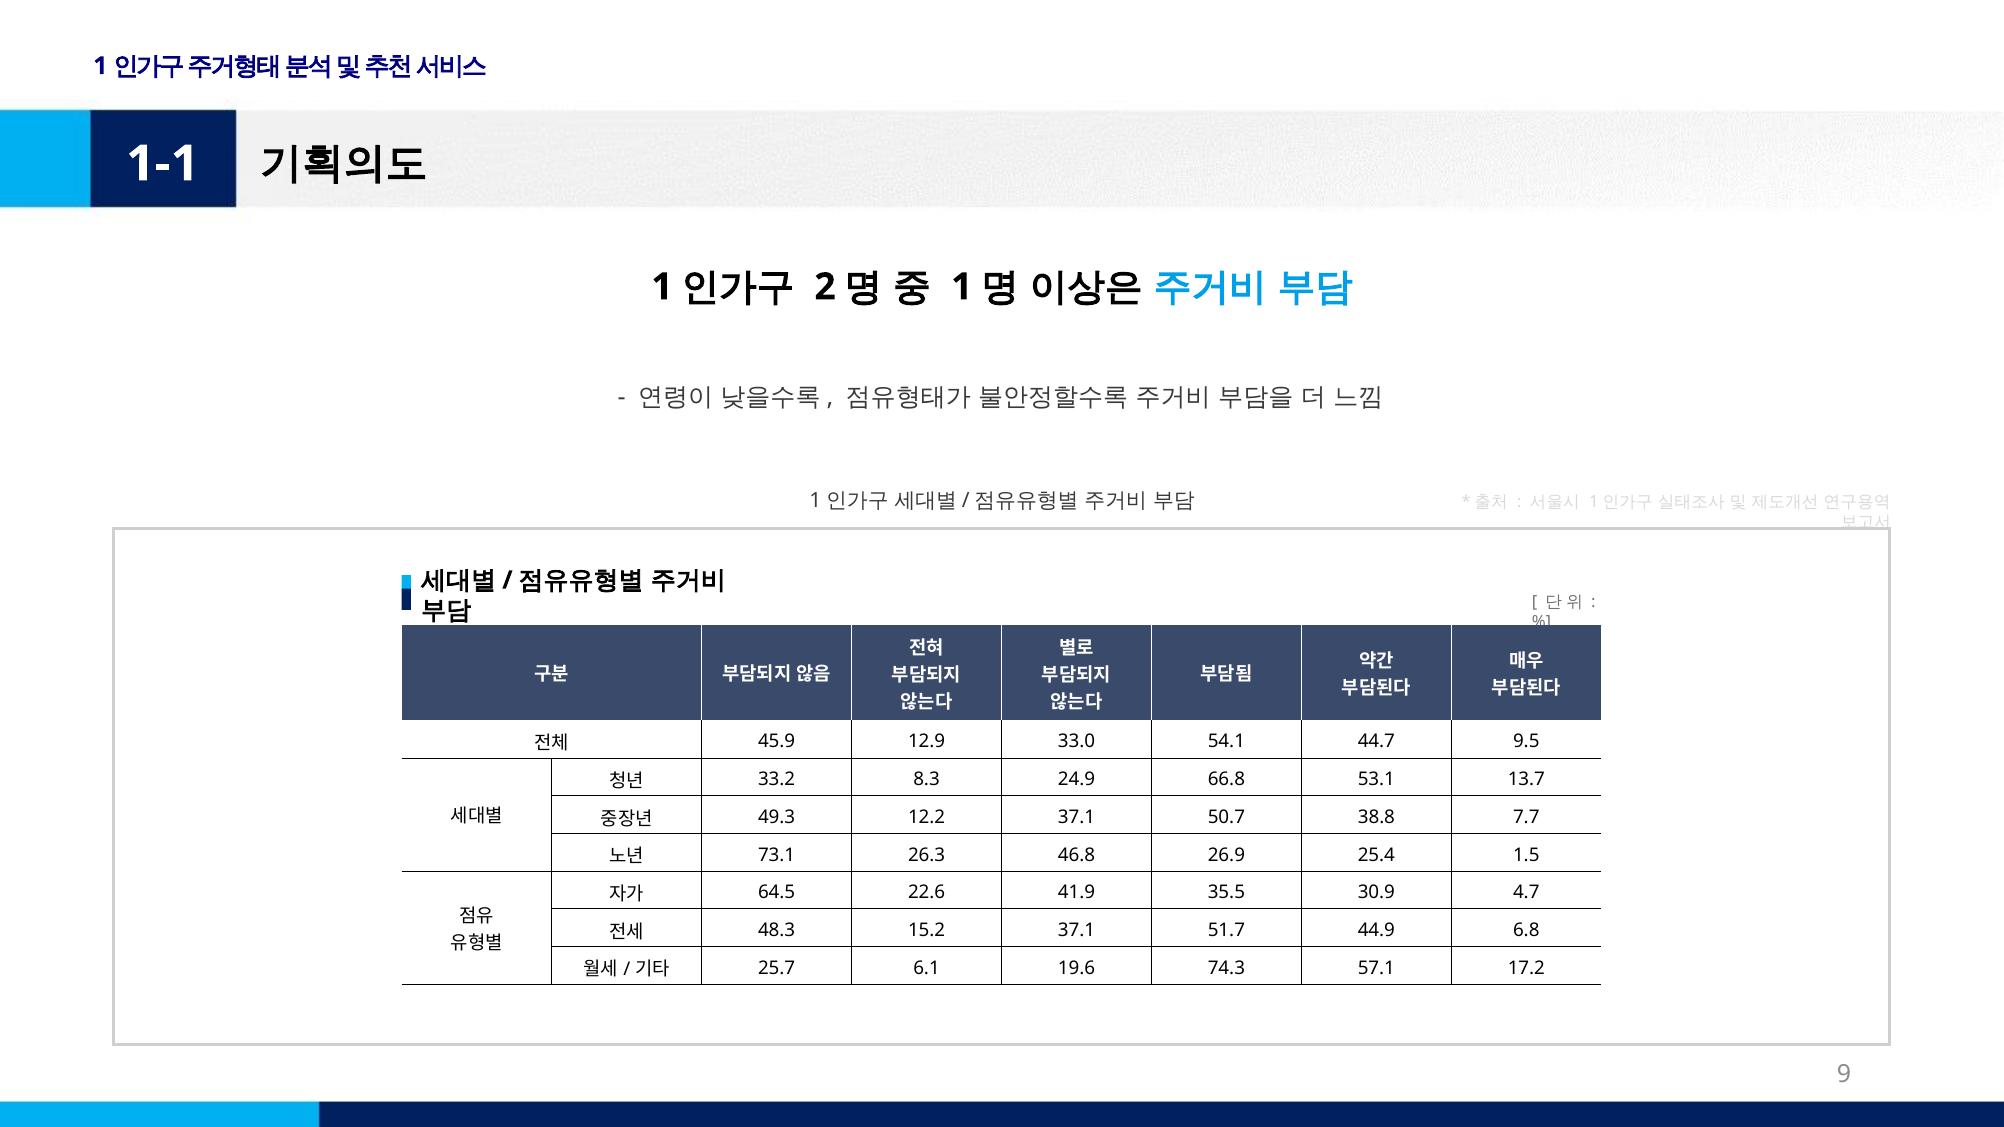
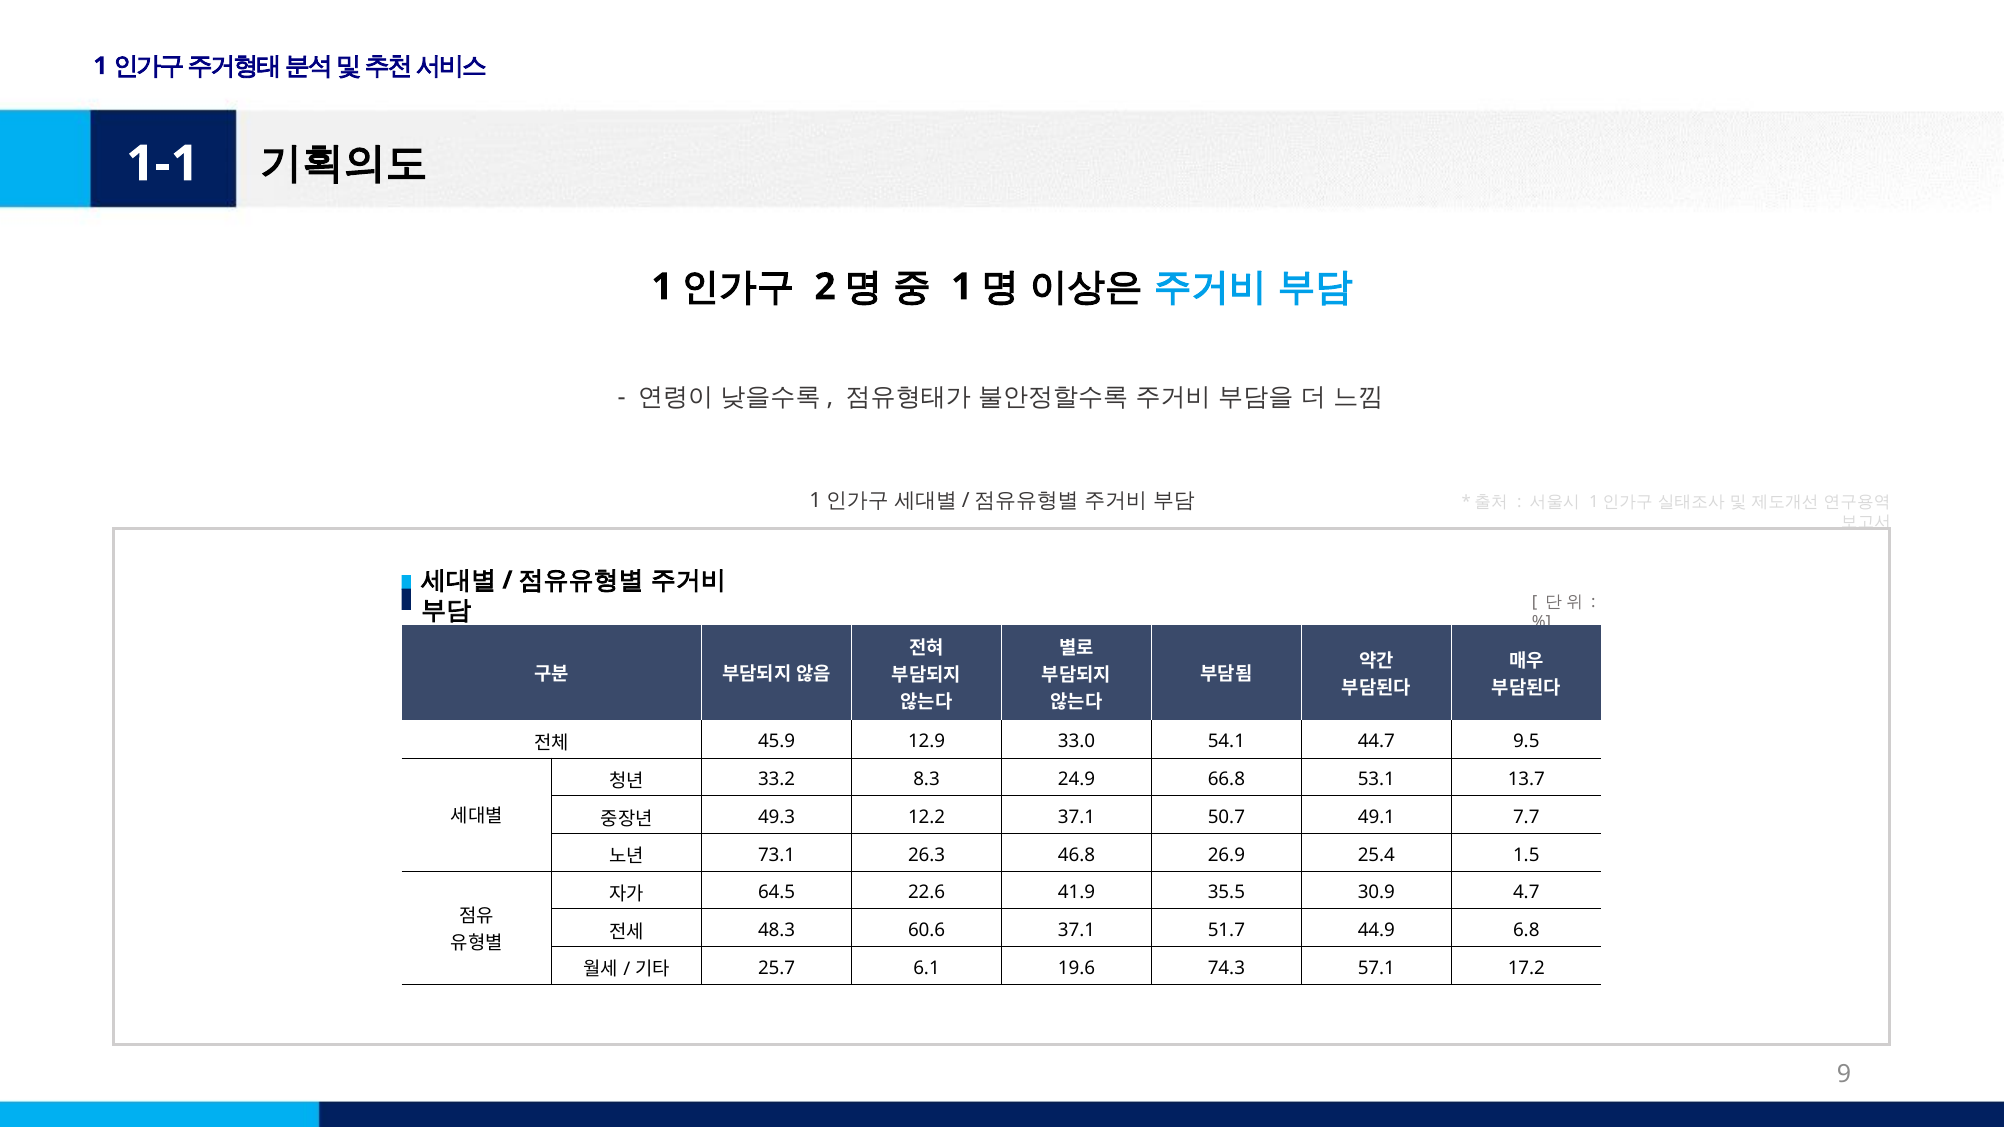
38.8: 38.8 -> 49.1 (1376, 817)
15.2: 15.2 -> 60.6 (927, 930)
